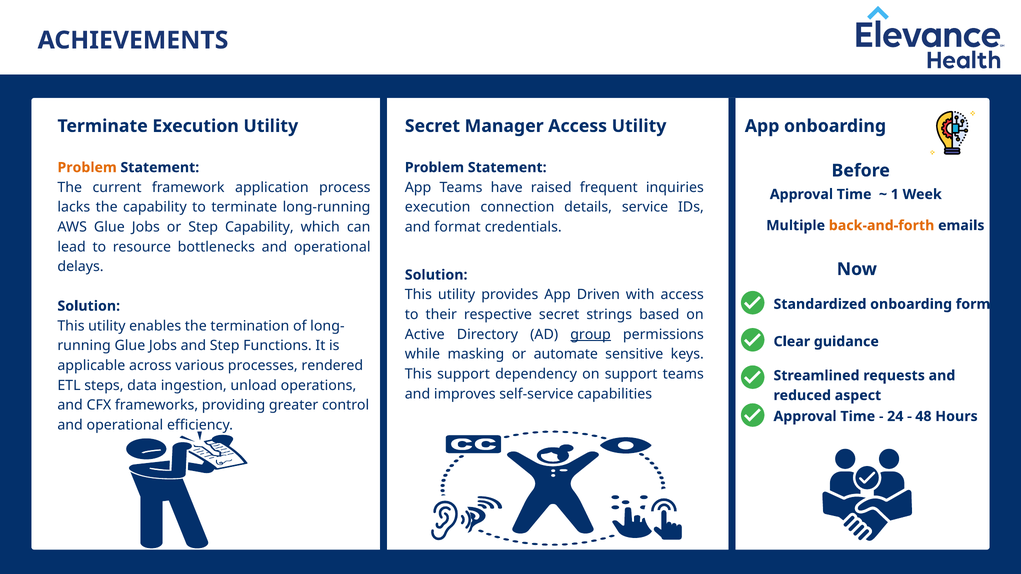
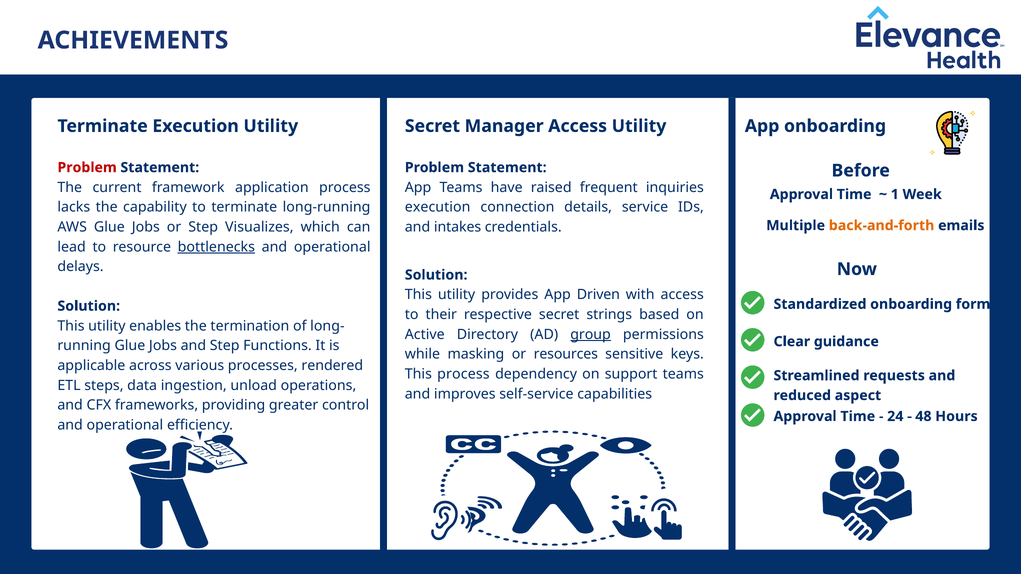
Problem colour: orange -> red (87, 168)
Step Capability: Capability -> Visualizes (259, 227)
format: format -> intakes (458, 227)
bottlenecks underline: none -> present (216, 247)
automate: automate -> resources (566, 354)
This support: support -> process (463, 374)
